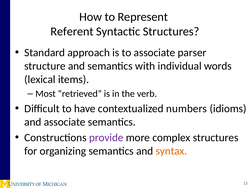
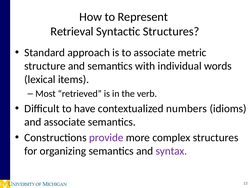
Referent: Referent -> Retrieval (72, 31)
parser: parser -> metric (192, 52)
syntax colour: orange -> purple (171, 151)
